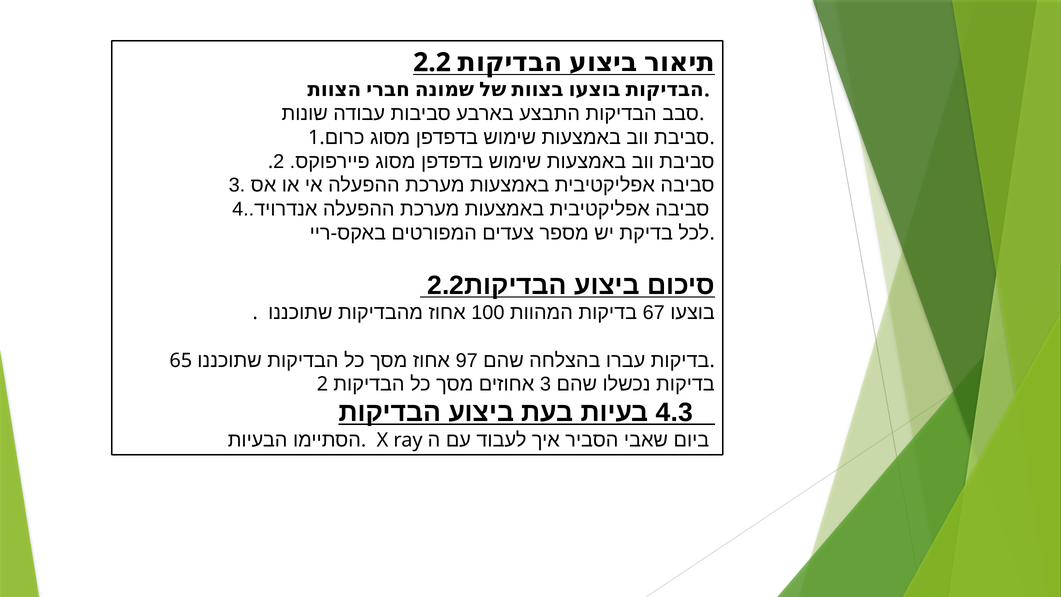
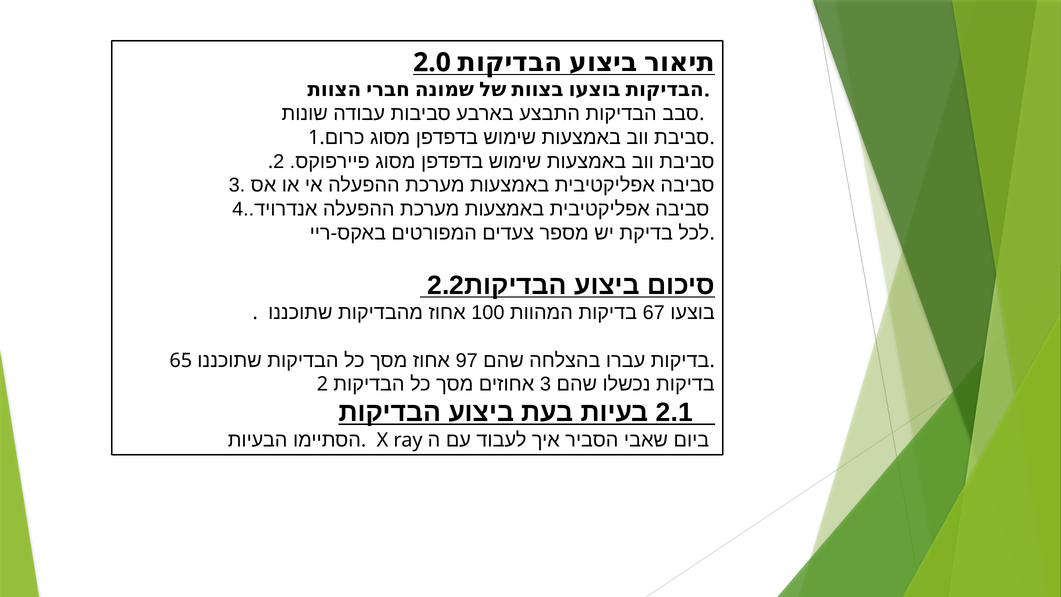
2.2: 2.2 -> 2.0 (432, 62)
4.3: 4.3 -> 2.1 (674, 413)
